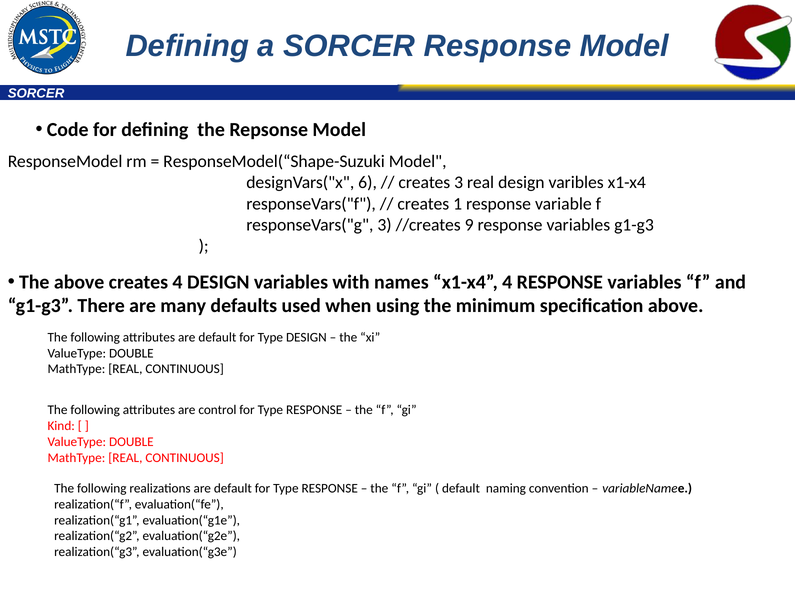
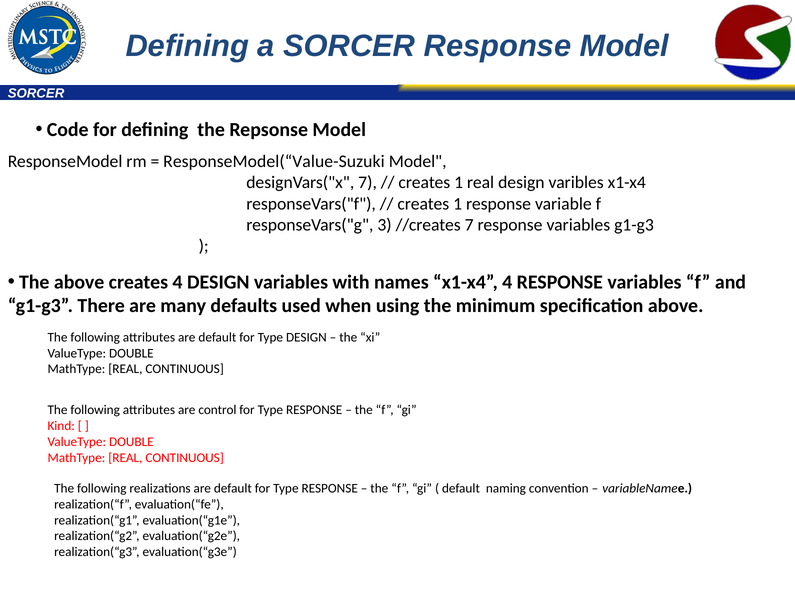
ResponseModel(“Shape-Suzuki: ResponseModel(“Shape-Suzuki -> ResponseModel(“Value-Suzuki (274, 162)
designVars("x 6: 6 -> 7 (368, 183)
3: 3 -> 1 (459, 183)
//creates 9: 9 -> 7 (469, 225)
